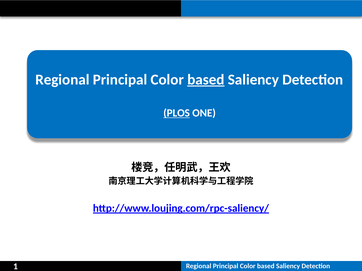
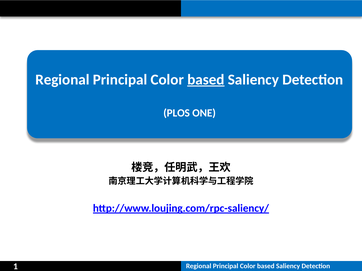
PLOS underline: present -> none (177, 113)
